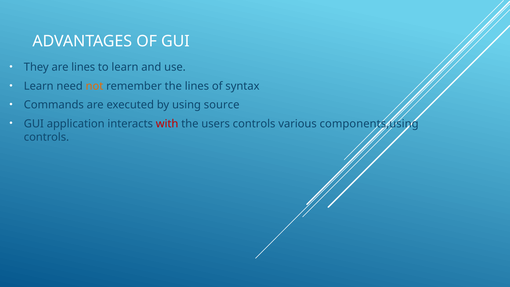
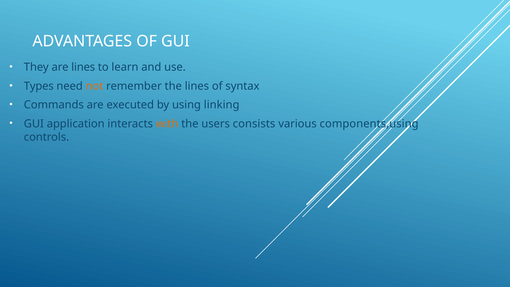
Learn: Learn -> Types (39, 86)
source: source -> linking (222, 105)
with colour: red -> orange (167, 124)
users controls: controls -> consists (254, 124)
